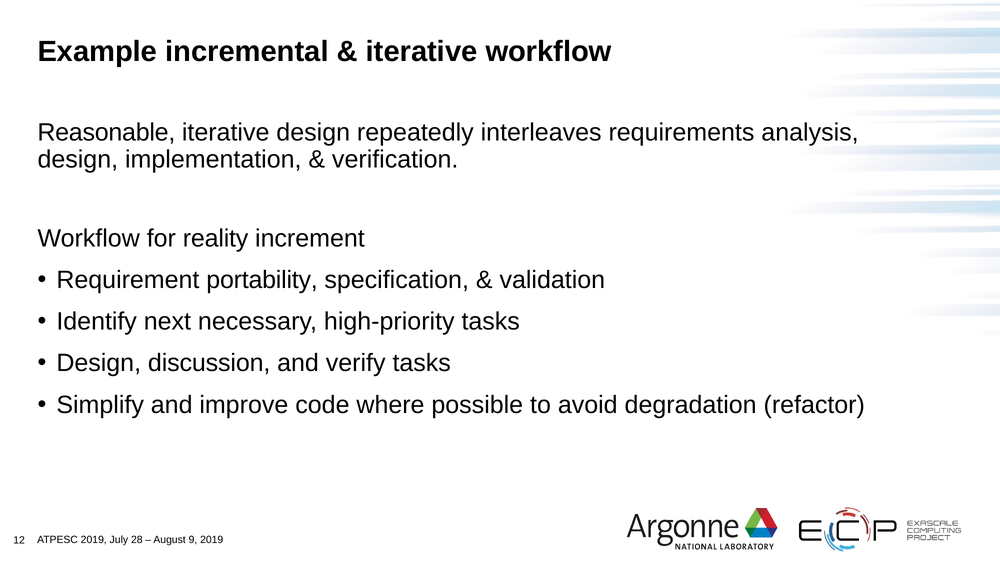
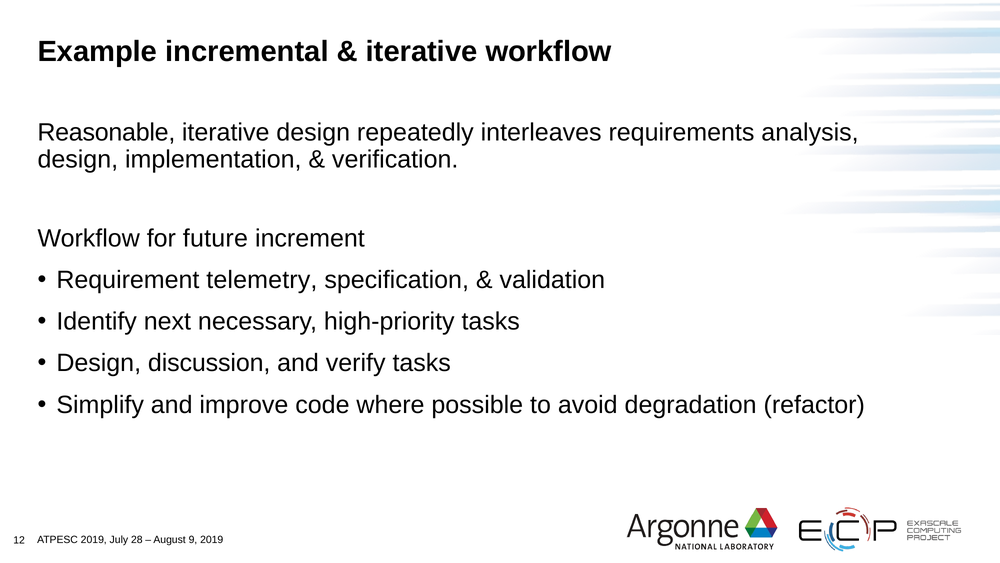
reality: reality -> future (215, 238)
portability: portability -> telemetry (262, 280)
